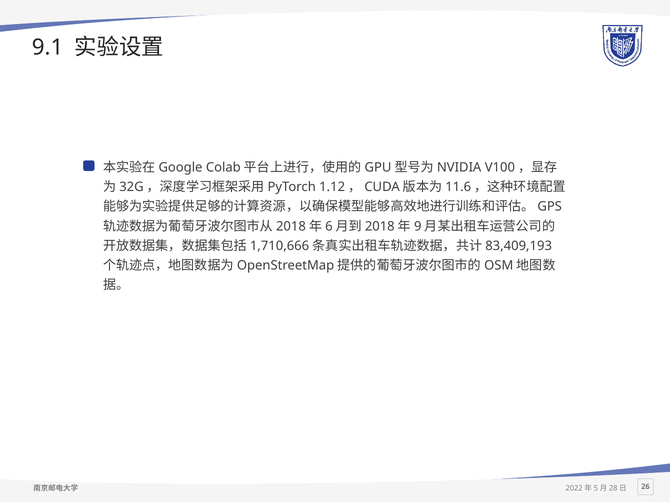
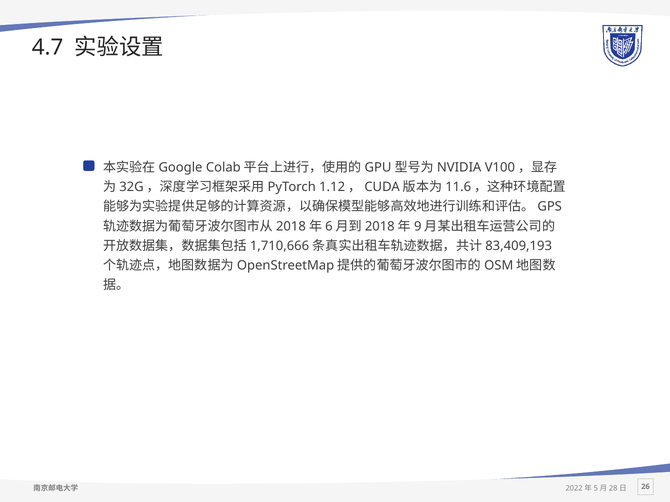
9.1: 9.1 -> 4.7 (48, 47)
